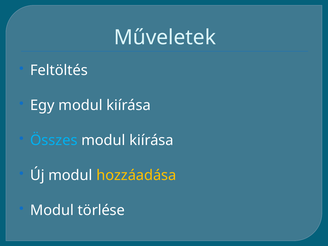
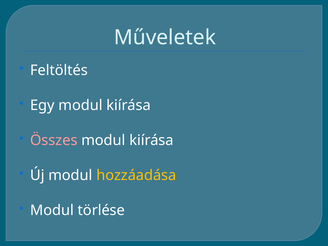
Összes colour: light blue -> pink (54, 140)
